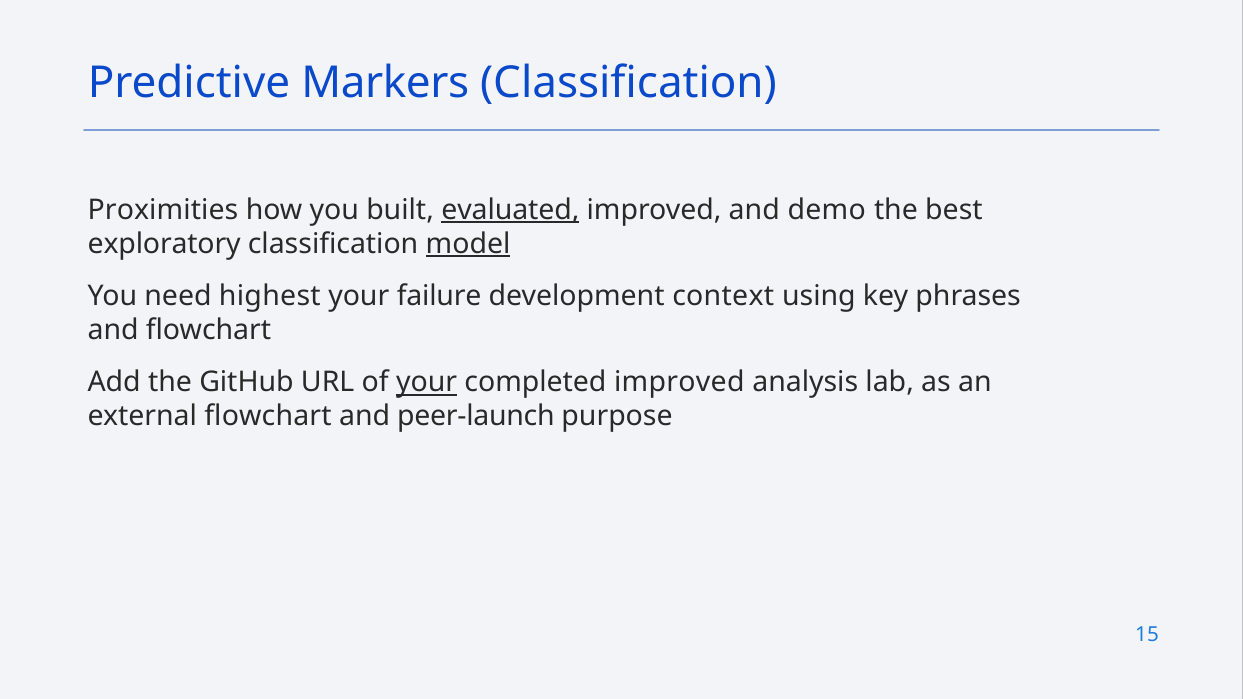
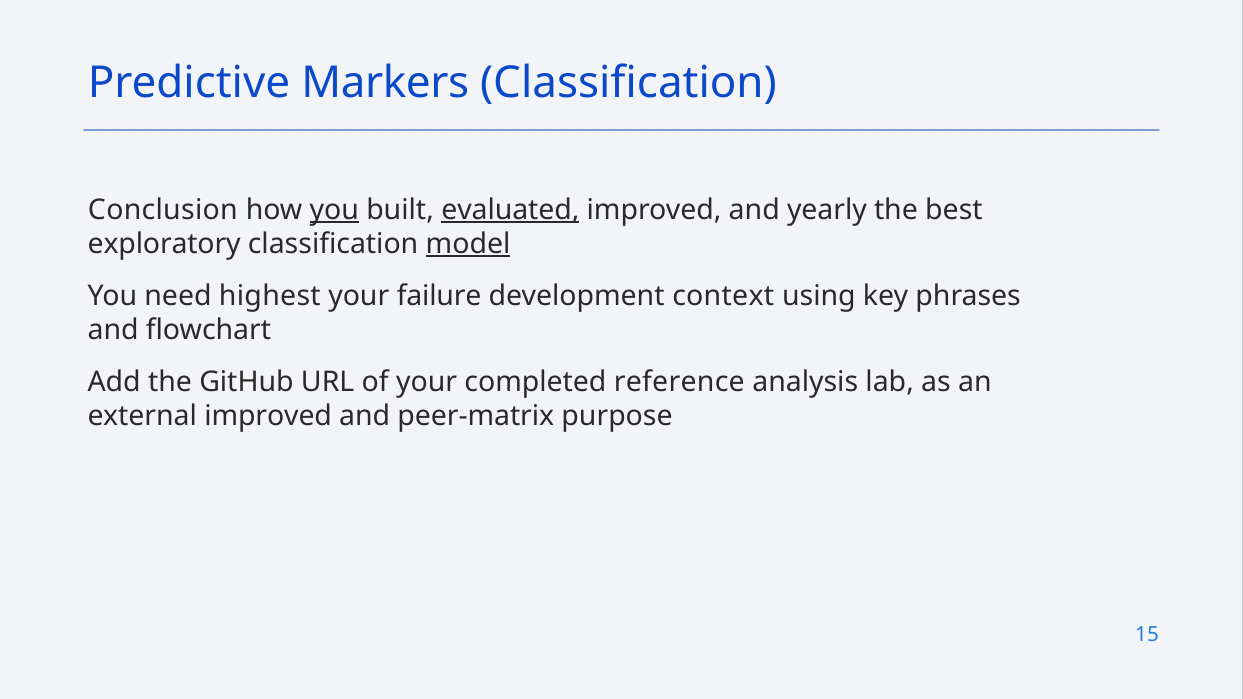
Proximities: Proximities -> Conclusion (163, 210)
you underline: none -> present (334, 210)
demo: demo -> yearly (827, 210)
your underline: present -> none (427, 383)
completed improved: improved -> reference (679, 383)
external flowchart: flowchart -> improved (268, 417)
peer-launch: peer-launch -> peer-matrix (476, 417)
